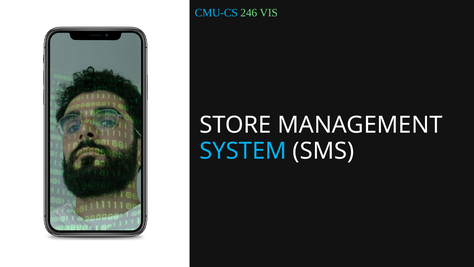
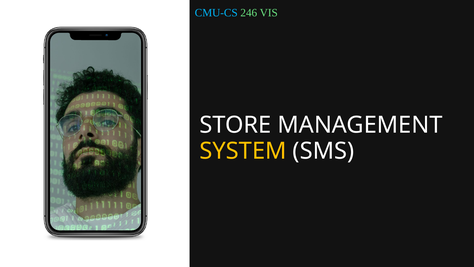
SYSTEM colour: light blue -> yellow (243, 151)
